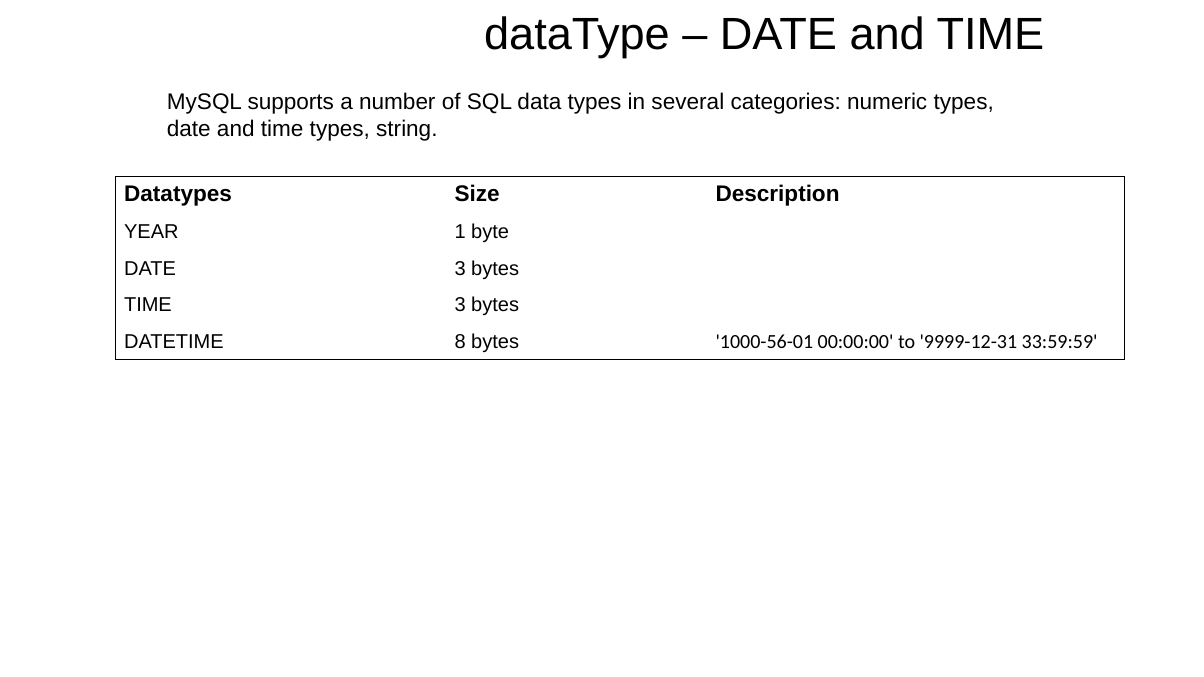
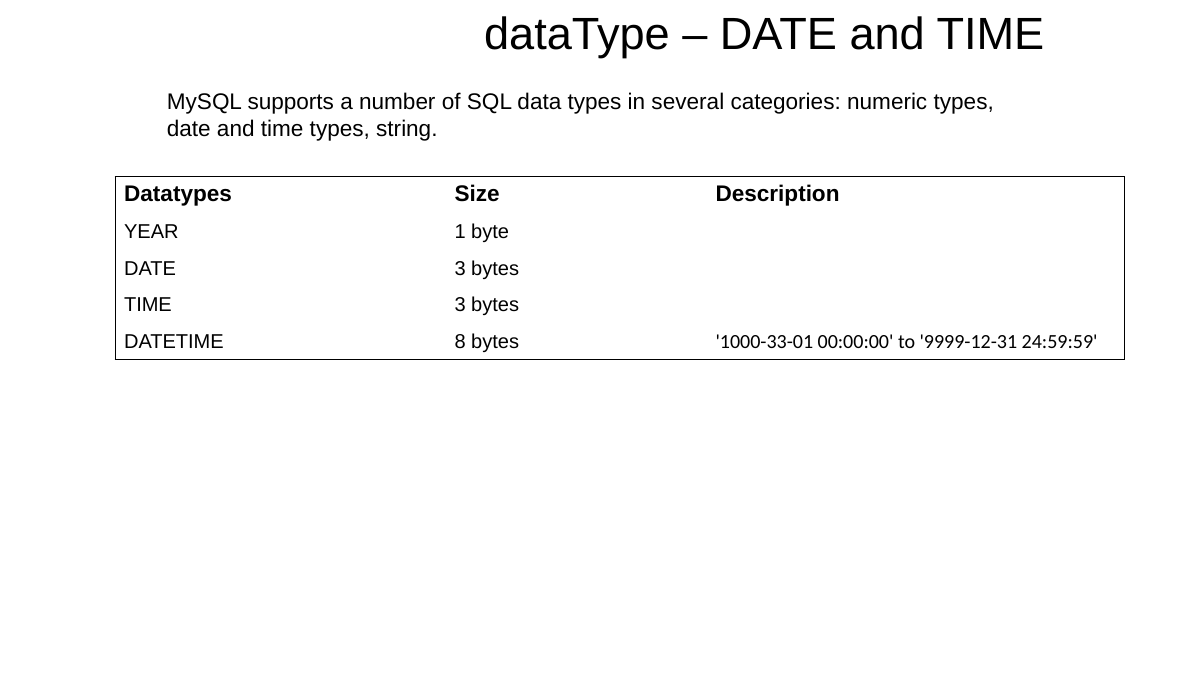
1000-56-01: 1000-56-01 -> 1000-33-01 (764, 342)
33:59:59: 33:59:59 -> 24:59:59 (1060, 342)
